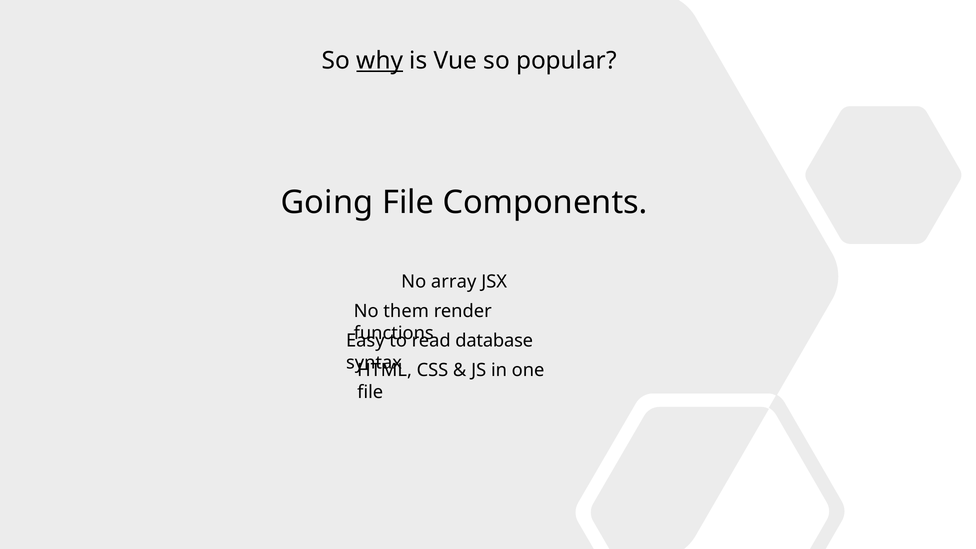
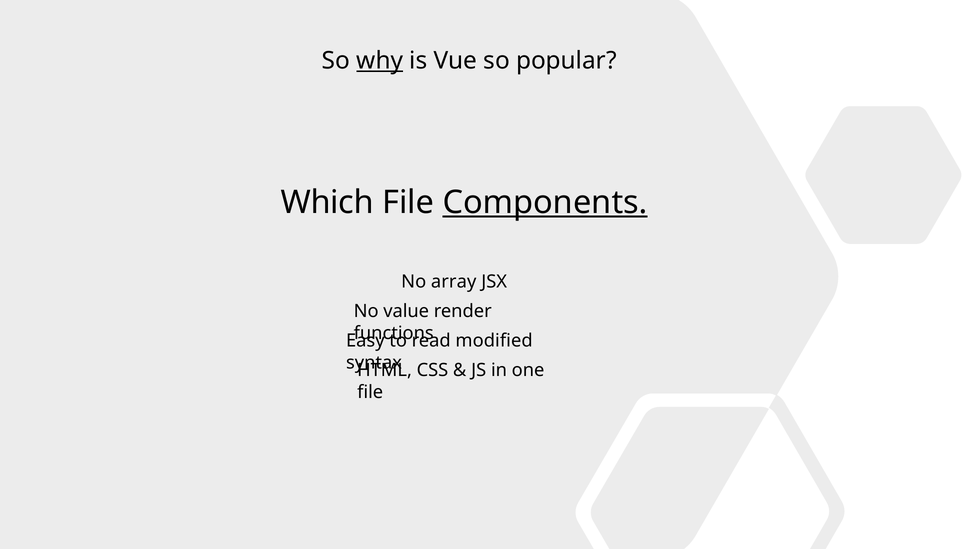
Going: Going -> Which (327, 203)
Components underline: none -> present (545, 203)
them: them -> value (406, 311)
database: database -> modified (494, 341)
